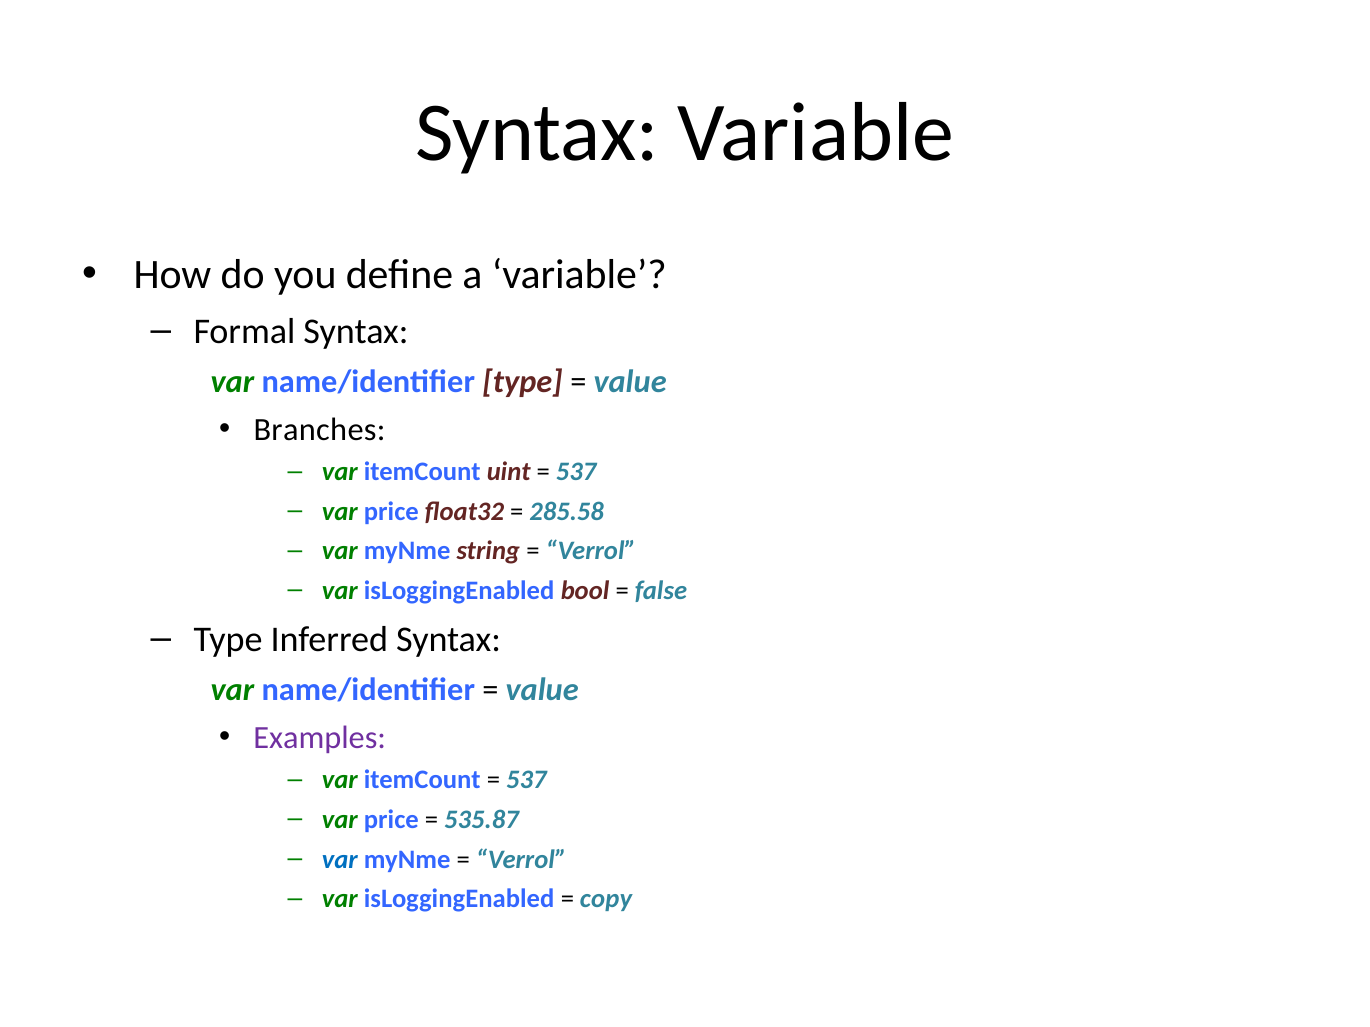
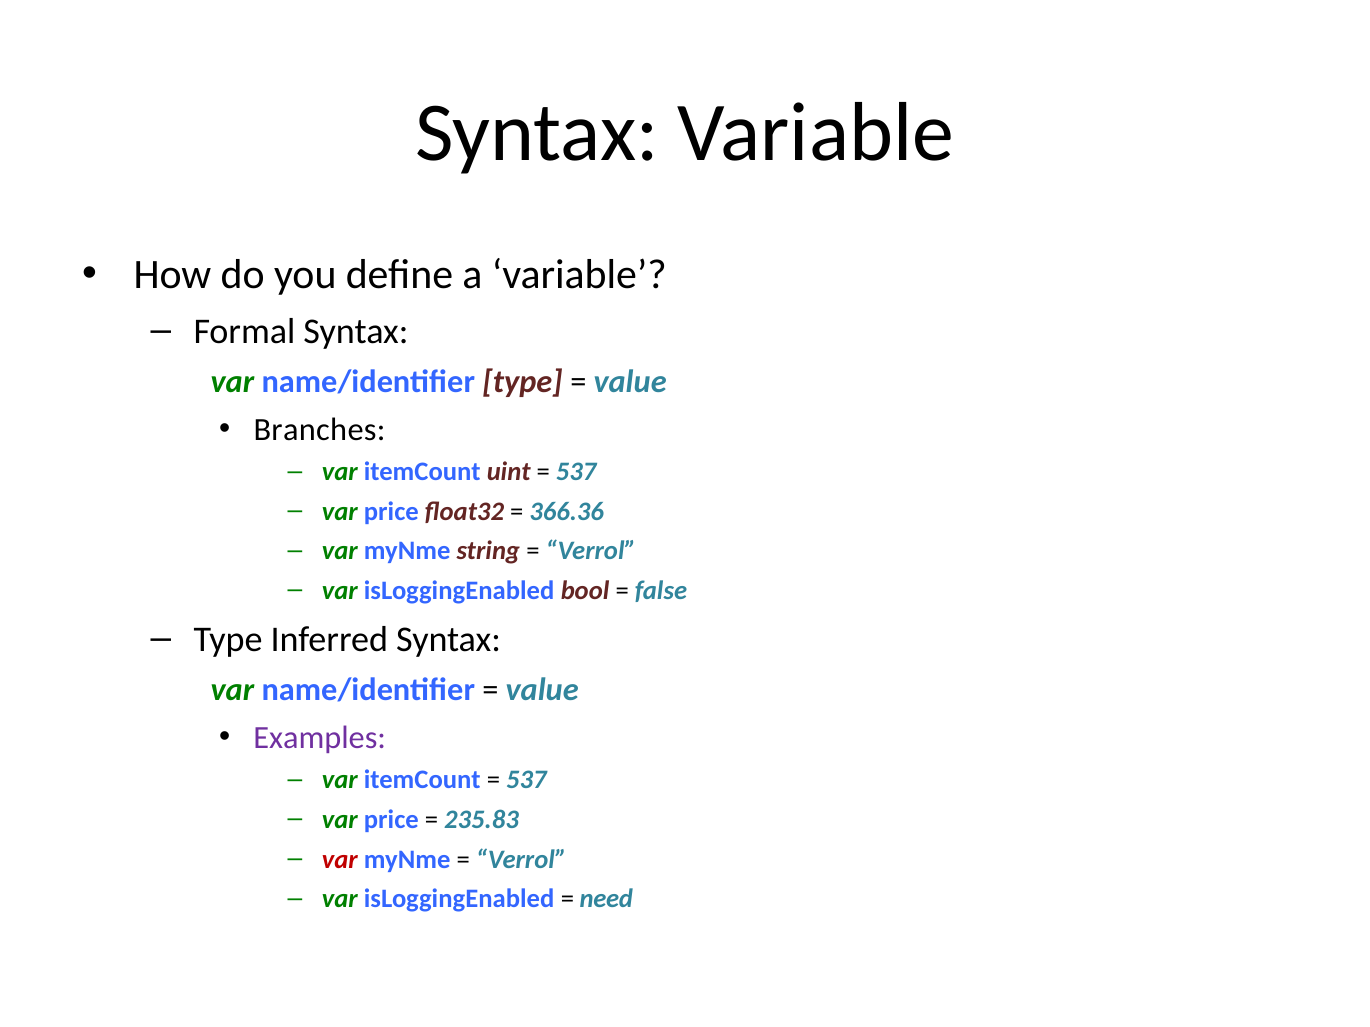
285.58: 285.58 -> 366.36 (567, 512)
535.87: 535.87 -> 235.83 (481, 820)
var colour: blue -> red (340, 860)
copy: copy -> need (606, 899)
